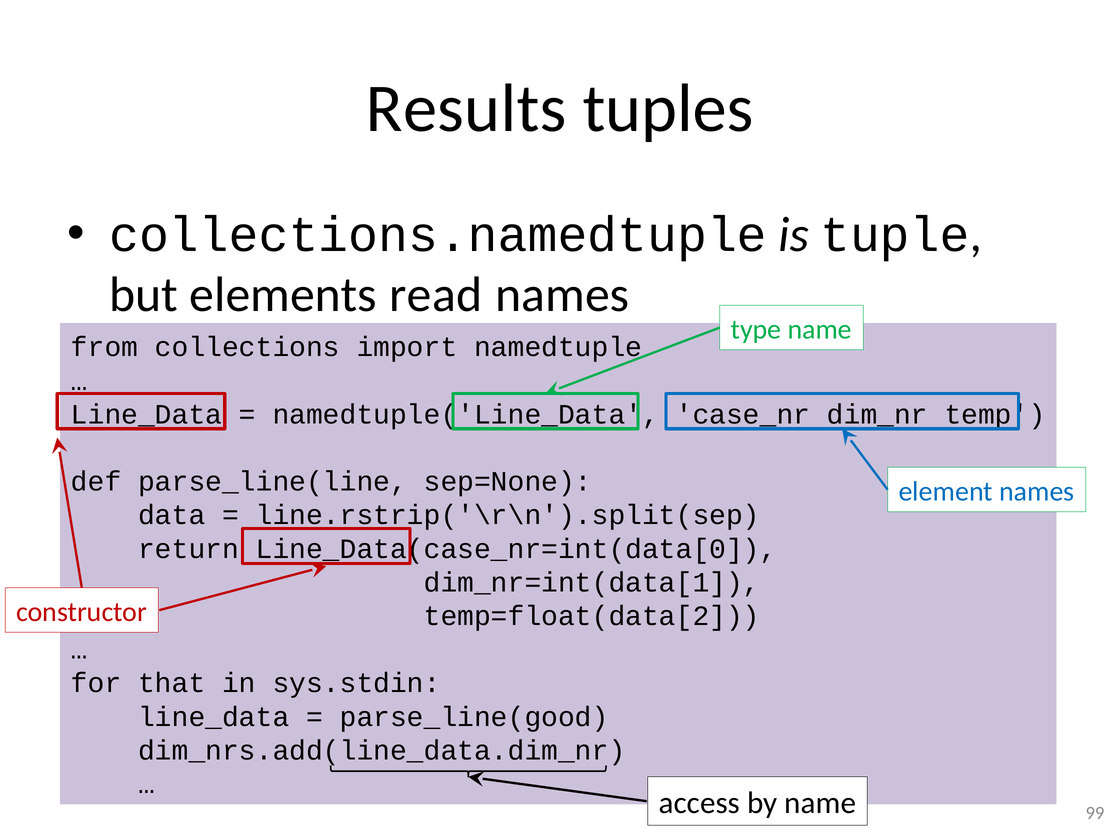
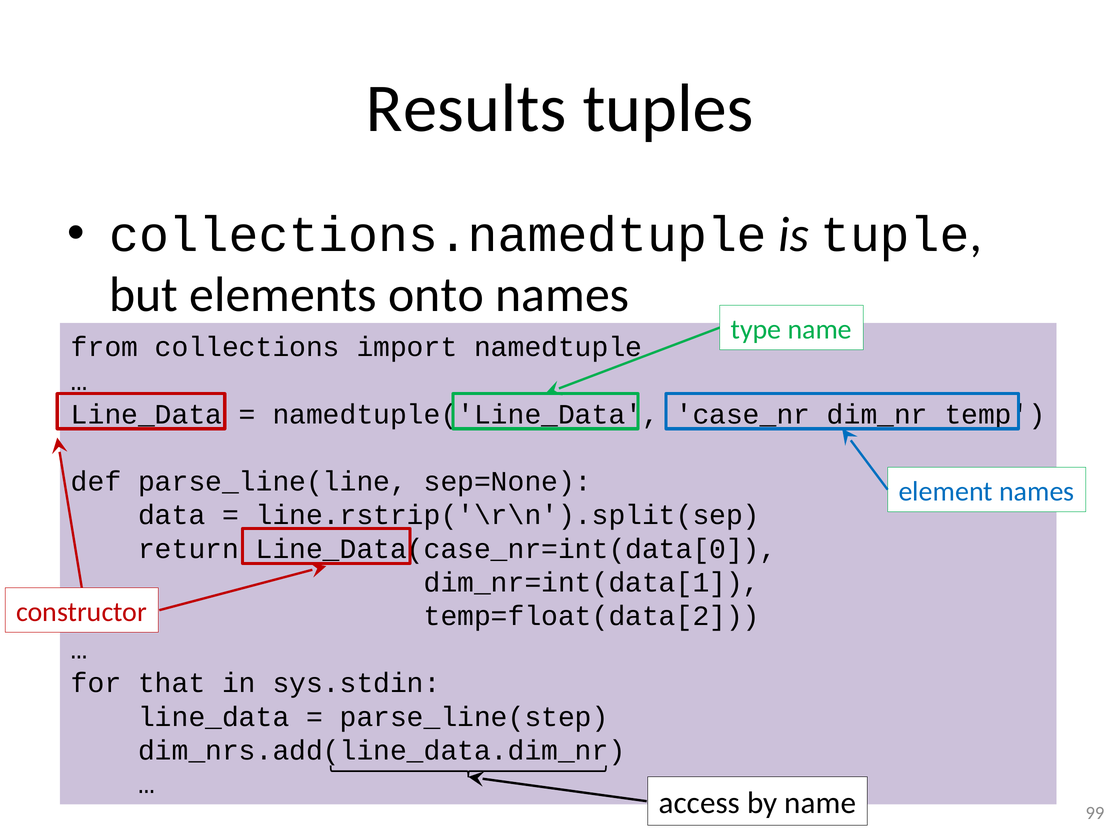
read: read -> onto (436, 295)
parse_line(good: parse_line(good -> parse_line(step (474, 717)
